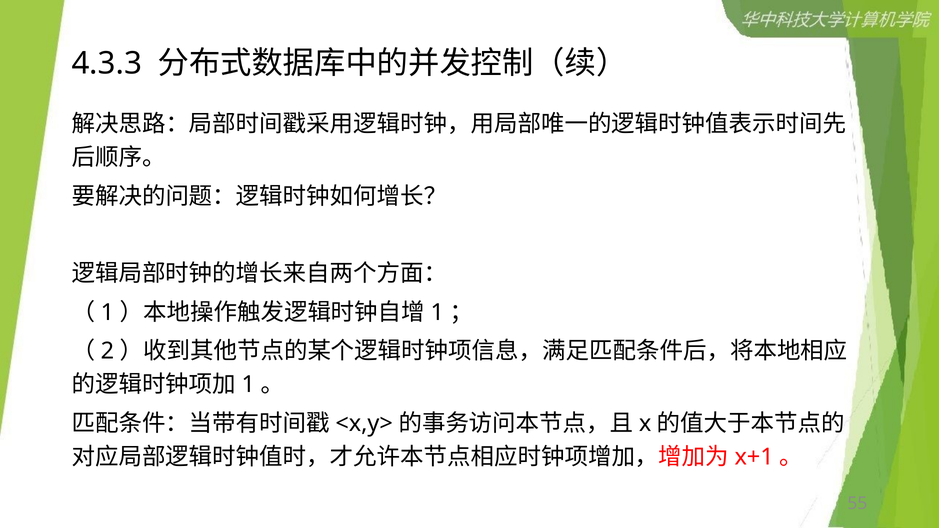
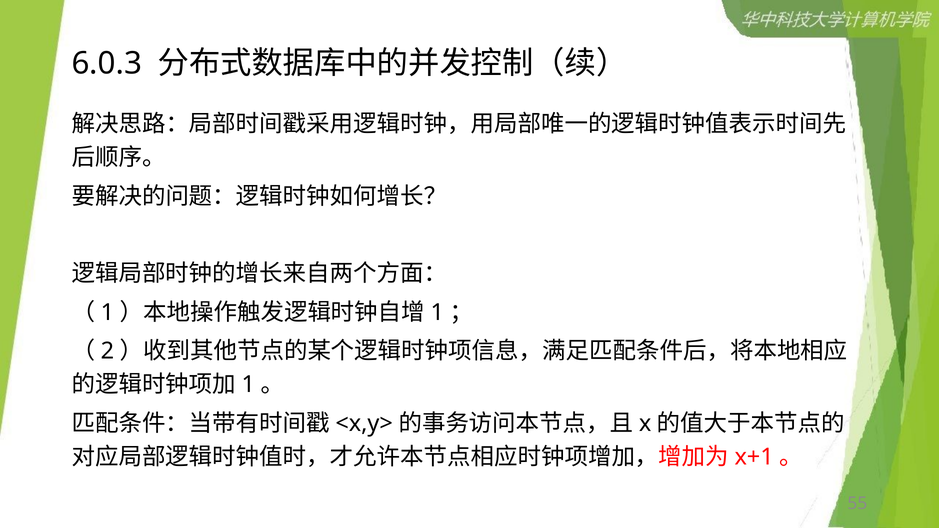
4.3.3: 4.3.3 -> 6.0.3 (107, 63)
